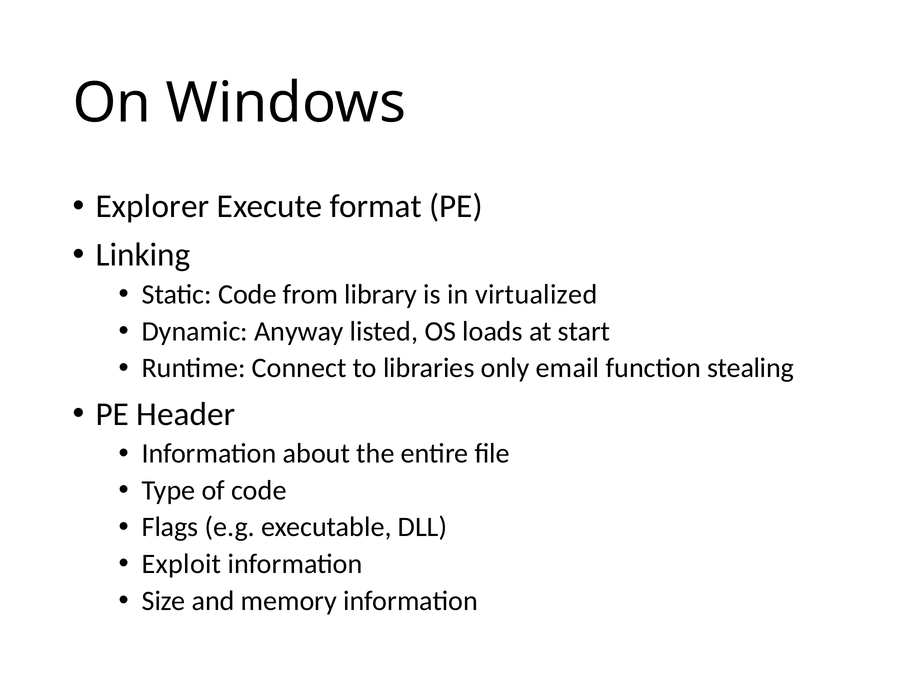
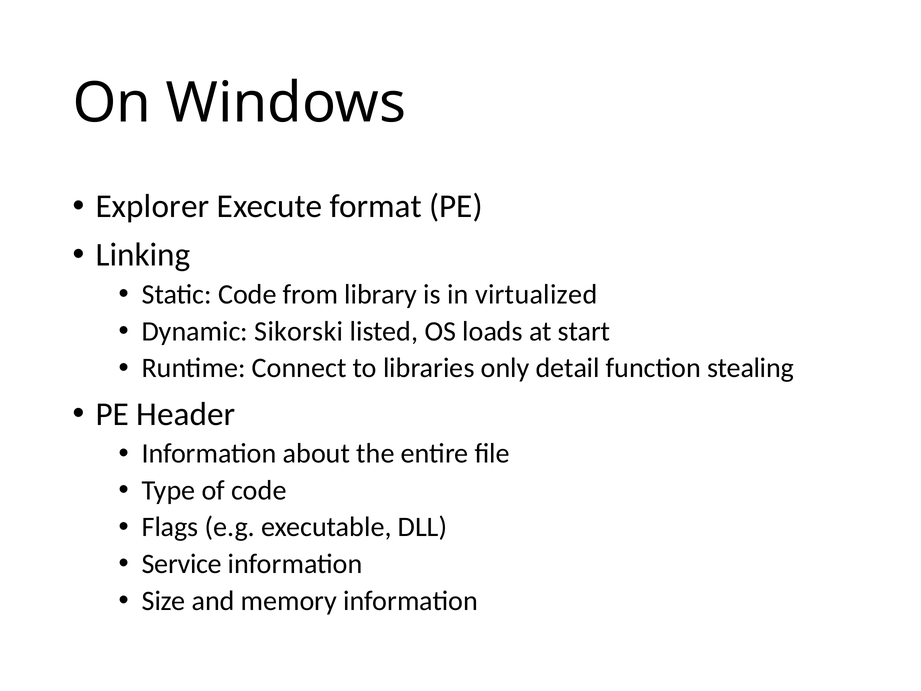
Anyway: Anyway -> Sikorski (299, 331)
email: email -> detail (568, 368)
Exploit: Exploit -> Service (182, 564)
